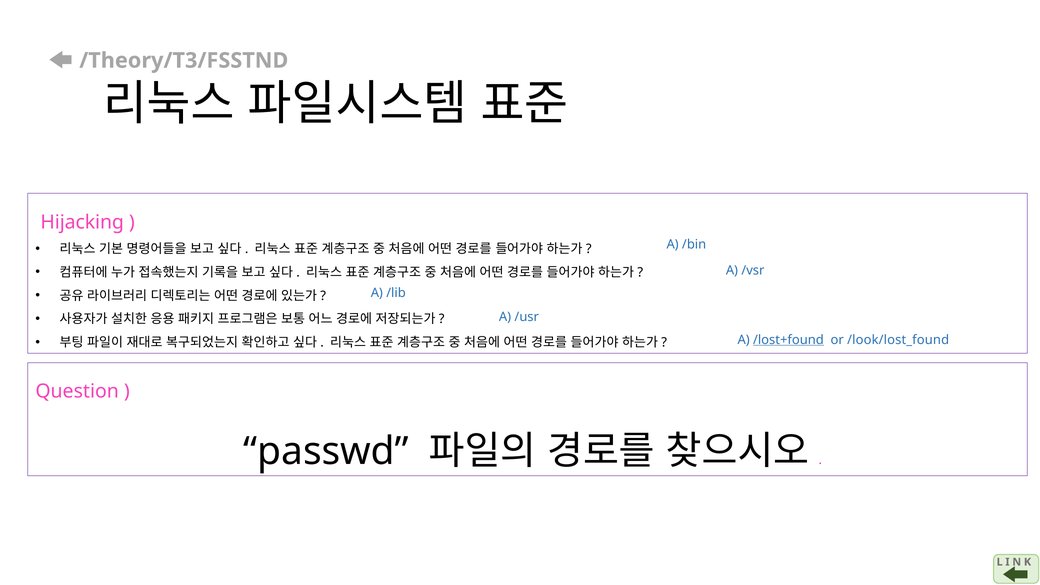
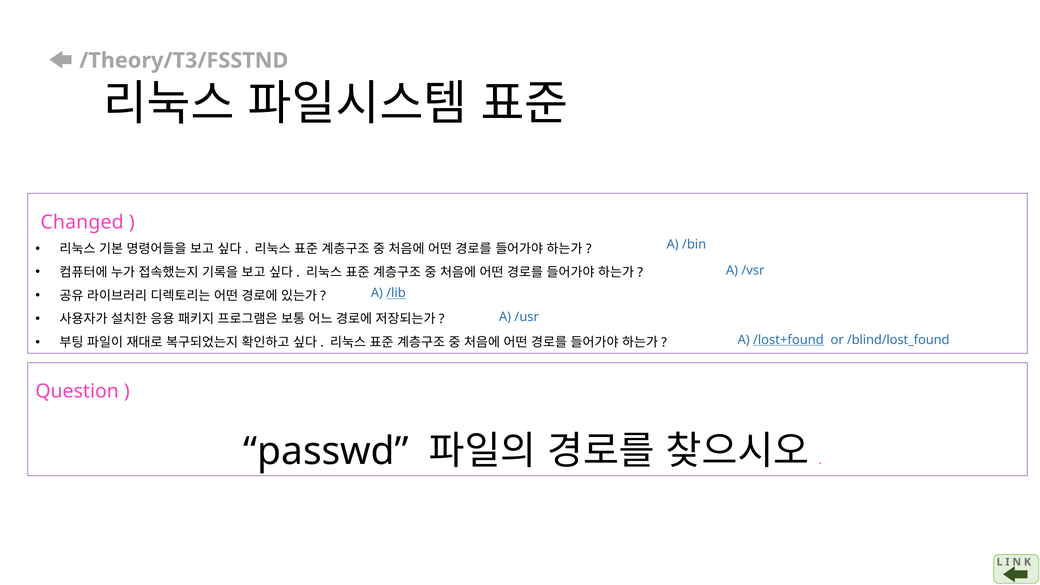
Hijacking: Hijacking -> Changed (82, 222)
/lib underline: none -> present (396, 293)
/look/lost_found: /look/lost_found -> /blind/lost_found (898, 340)
